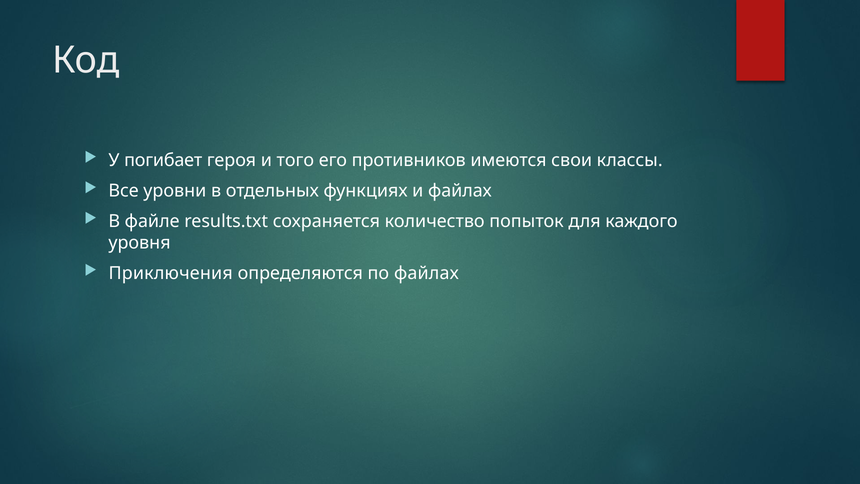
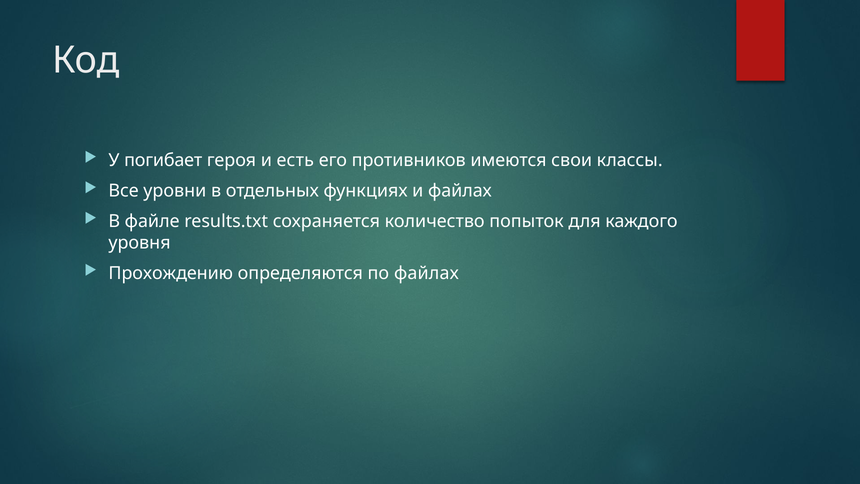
того: того -> есть (295, 160)
Приключения: Приключения -> Прохождению (171, 273)
